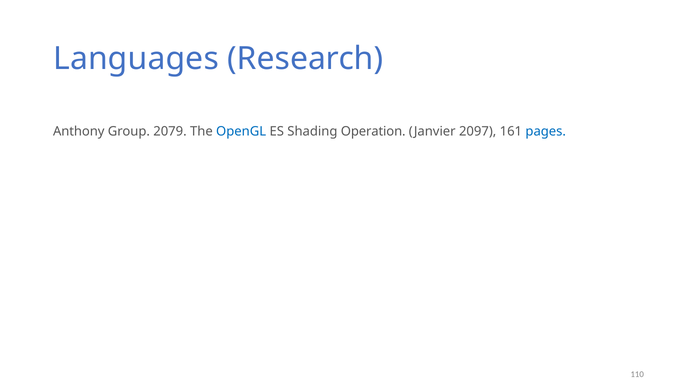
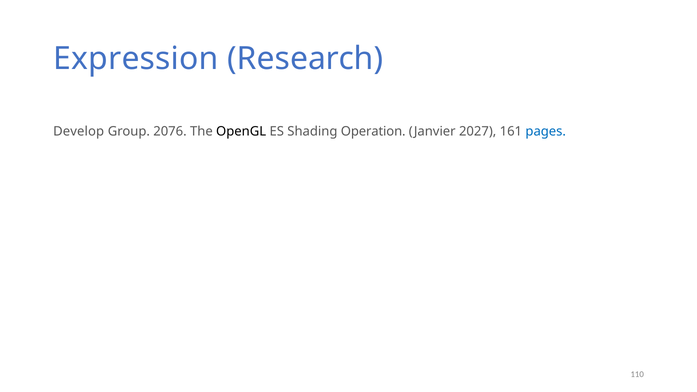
Languages: Languages -> Expression (136, 59)
Anthony: Anthony -> Develop (79, 132)
2079: 2079 -> 2076 (170, 132)
OpenGL colour: blue -> black (241, 132)
2097: 2097 -> 2027 (478, 132)
